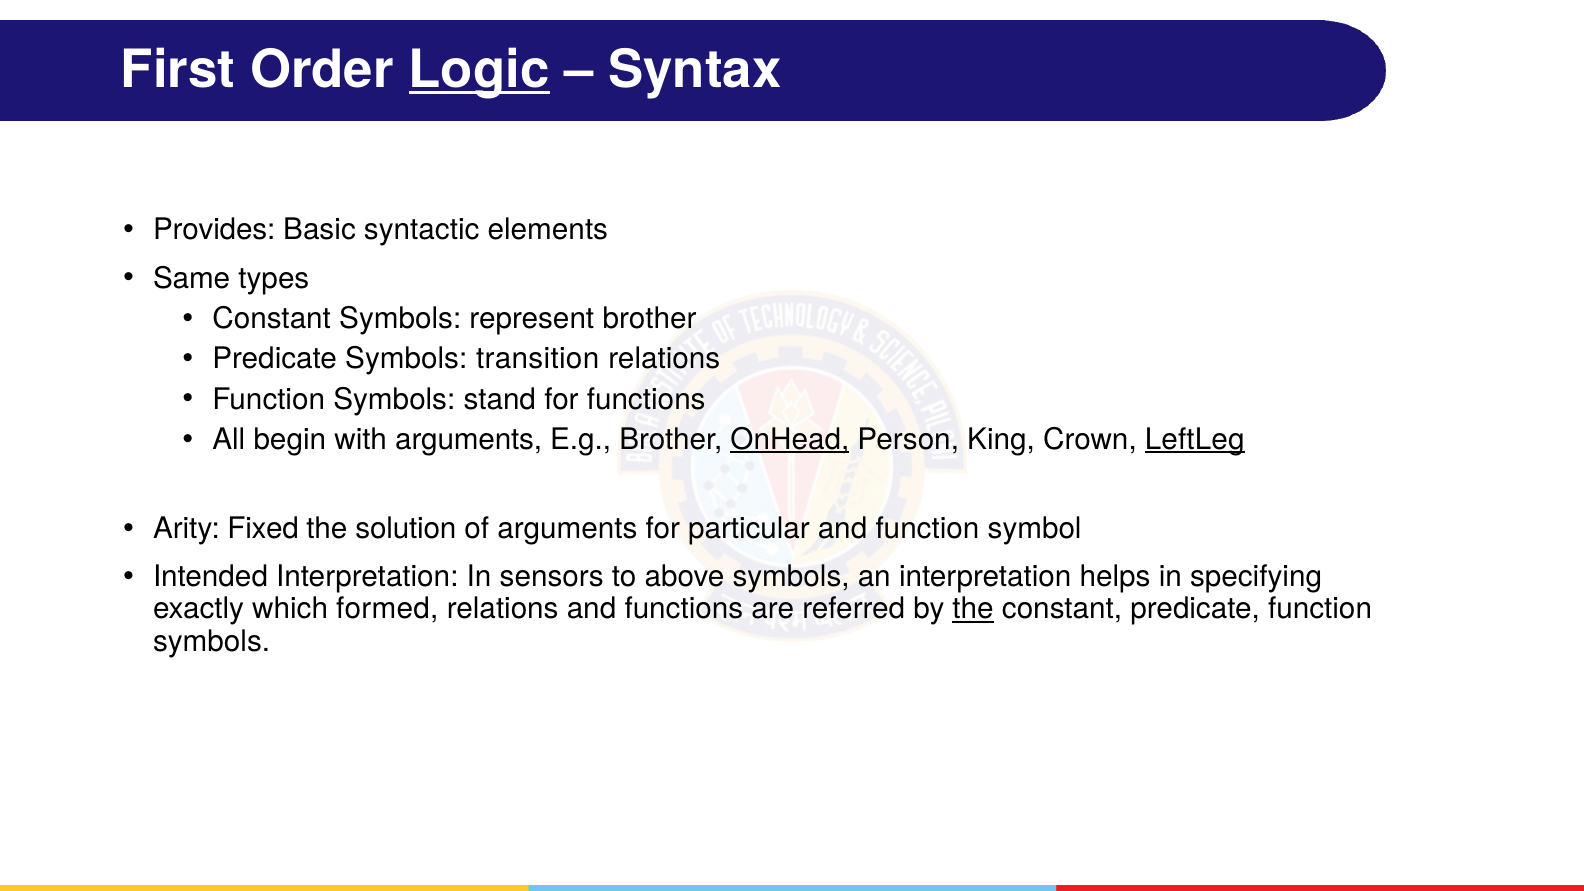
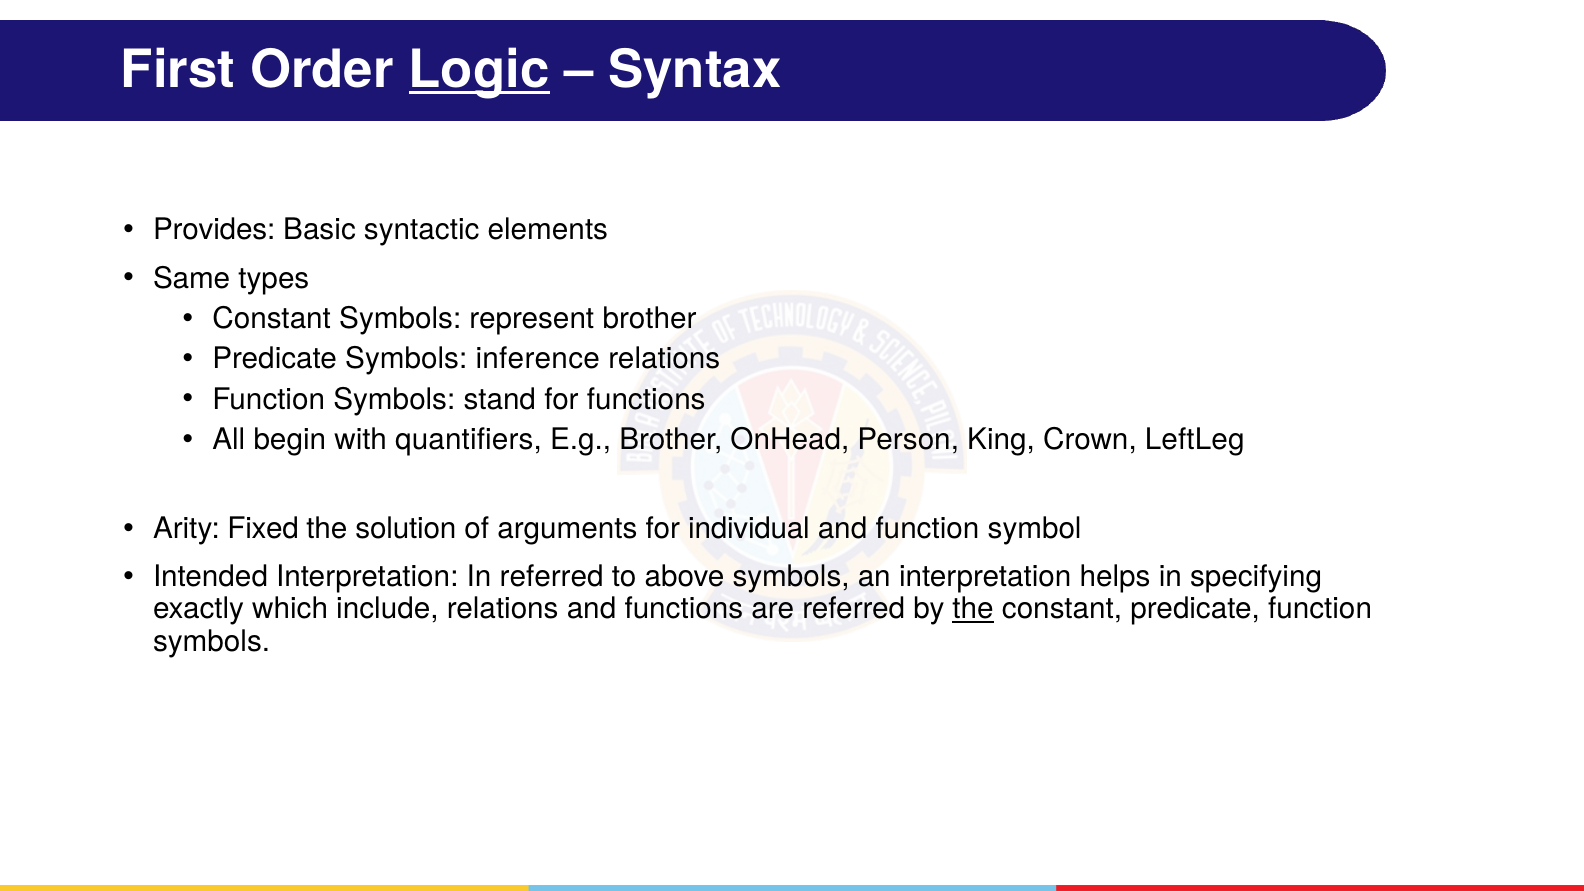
transition: transition -> inference (538, 359)
with arguments: arguments -> quantifiers (469, 440)
OnHead underline: present -> none (790, 440)
LeftLeg underline: present -> none (1195, 440)
particular: particular -> individual (749, 528)
In sensors: sensors -> referred (552, 577)
formed: formed -> include (387, 609)
